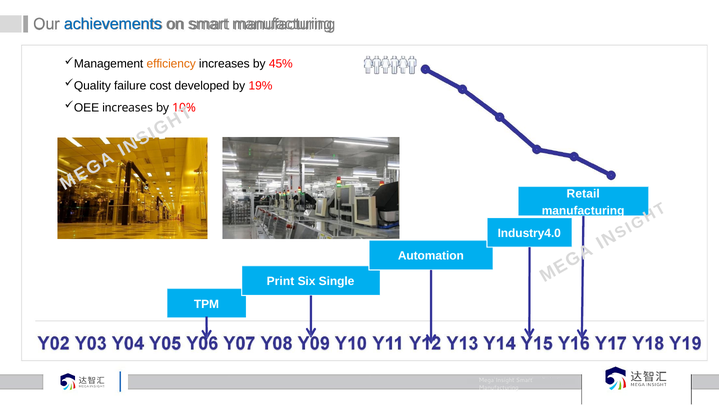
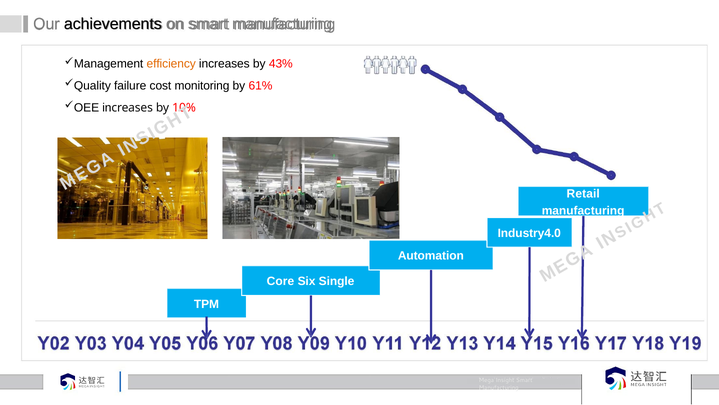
achievements colour: blue -> black (113, 24)
45%: 45% -> 43% (281, 64)
developed: developed -> monitoring (202, 85)
19%: 19% -> 61% (261, 85)
Print: Print -> Core (280, 281)
